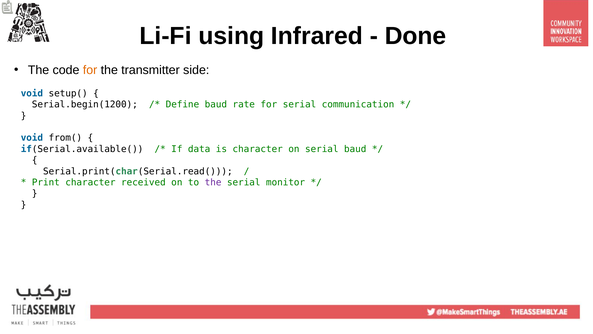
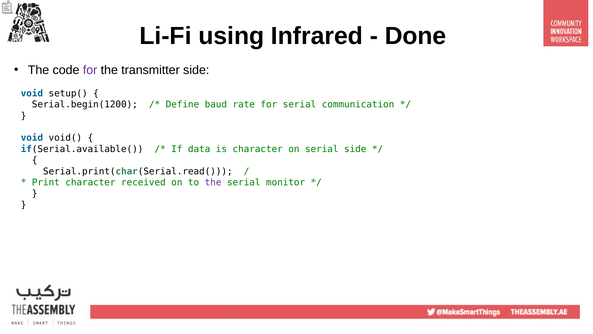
for colour: orange -> purple (90, 70)
from(: from( -> void( (65, 138)
serial baud: baud -> side (355, 149)
